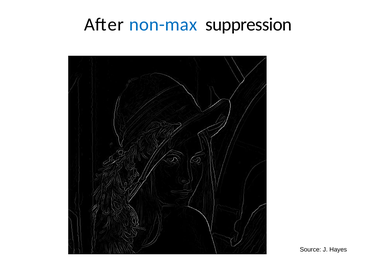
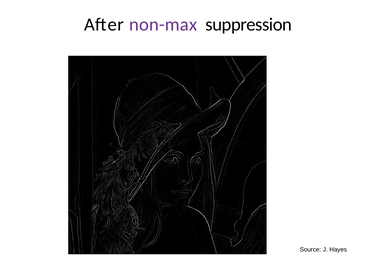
non-max colour: blue -> purple (163, 25)
